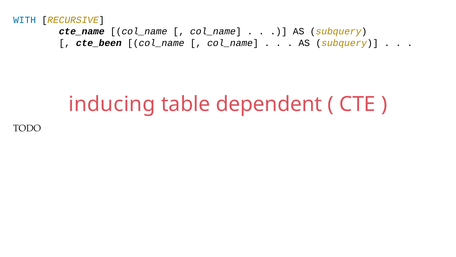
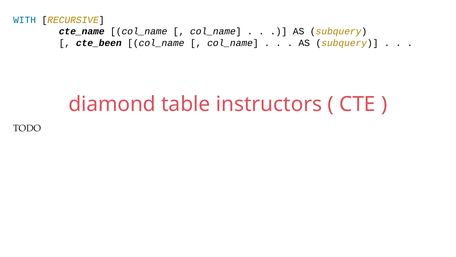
inducing: inducing -> diamond (112, 104)
dependent: dependent -> instructors (269, 104)
